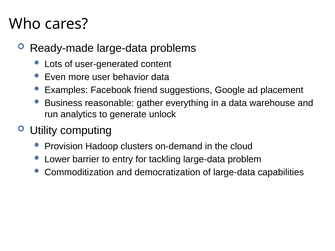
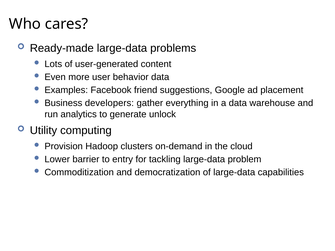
reasonable: reasonable -> developers (109, 103)
